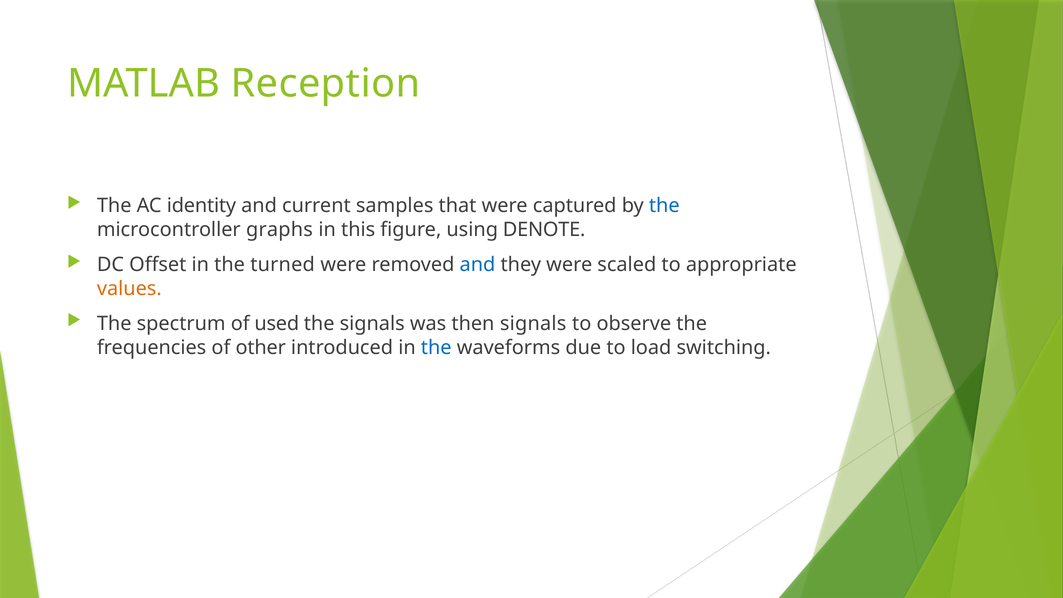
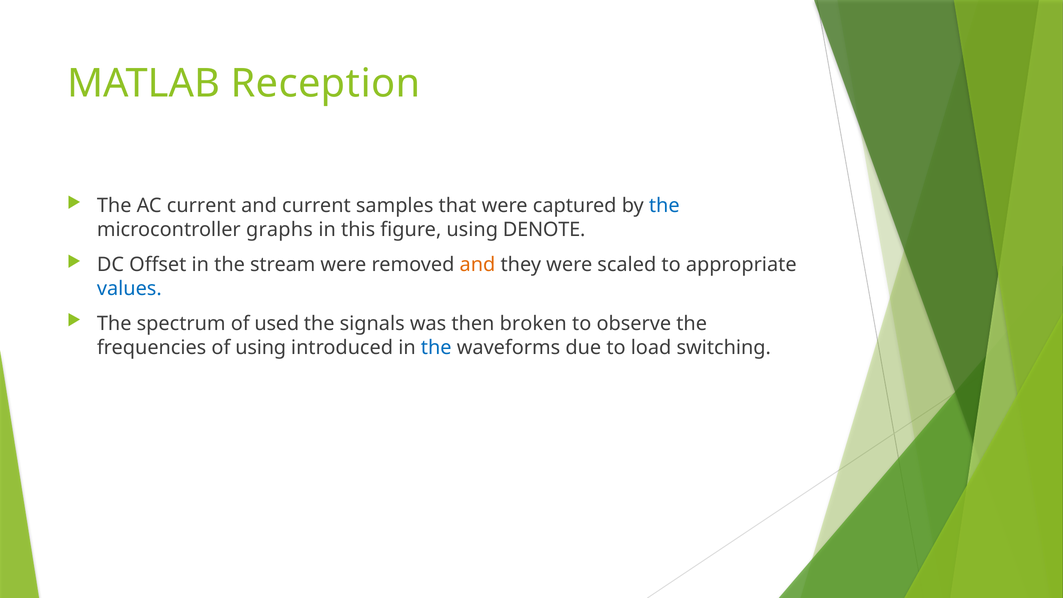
AC identity: identity -> current (201, 206)
turned: turned -> stream (283, 265)
and colour: blue -> orange (477, 265)
values colour: orange -> blue (129, 289)
then signals: signals -> broken (533, 324)
of other: other -> using (261, 347)
